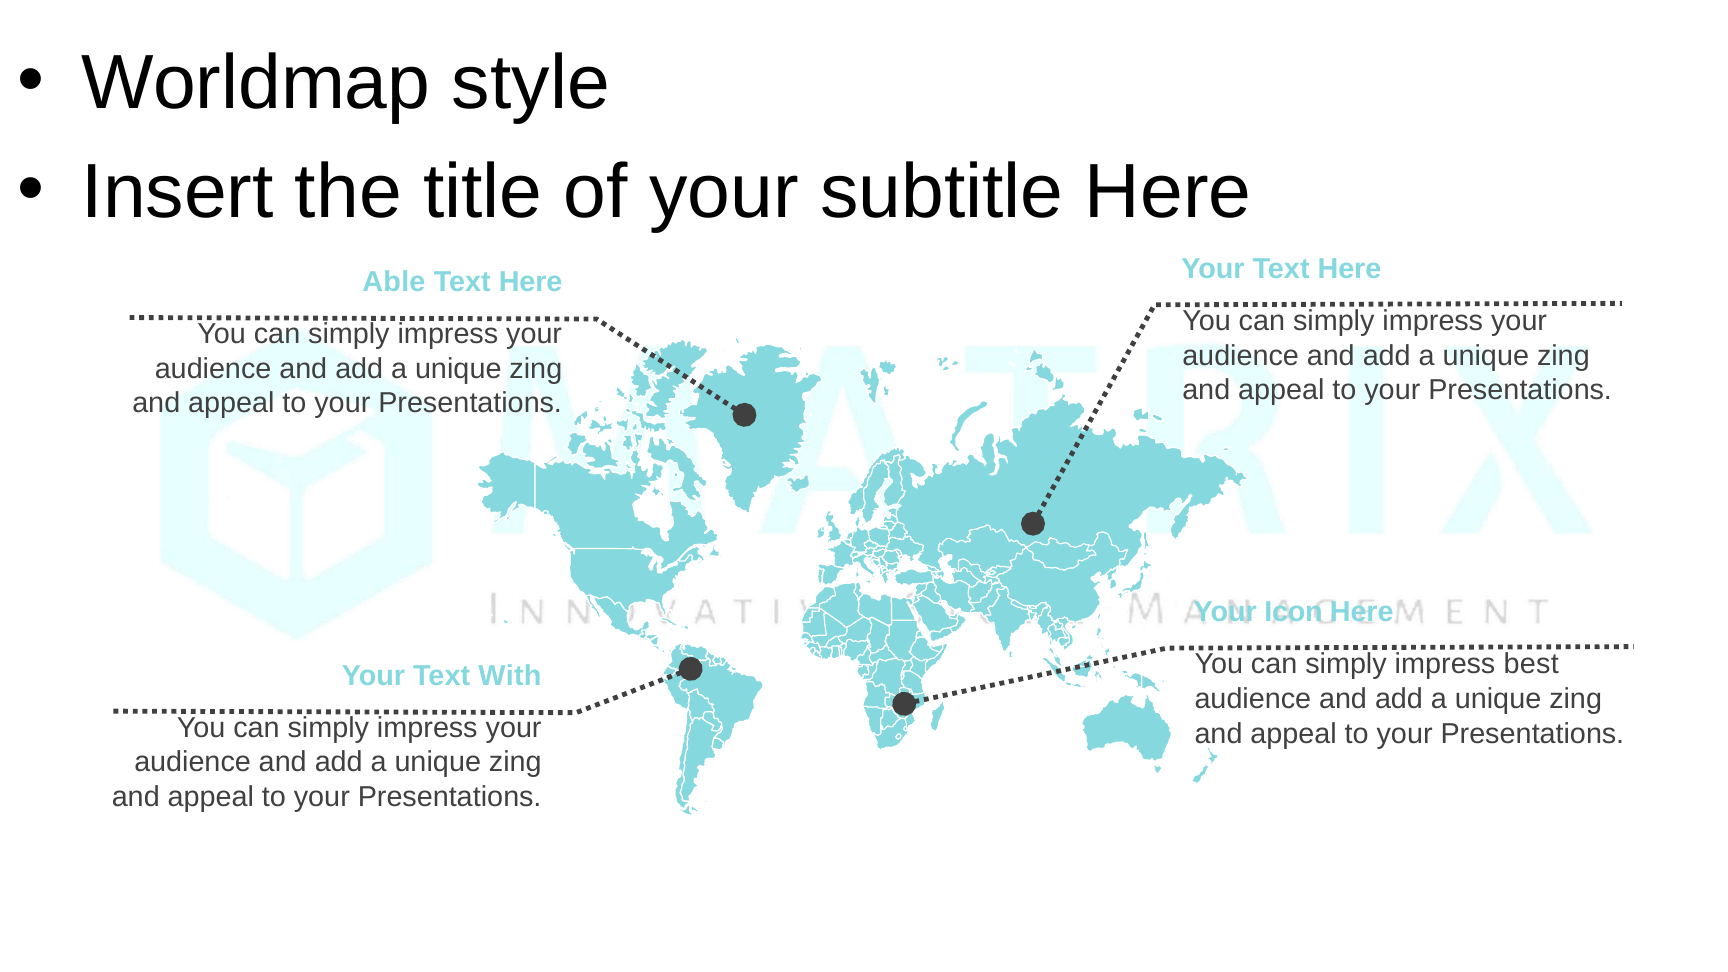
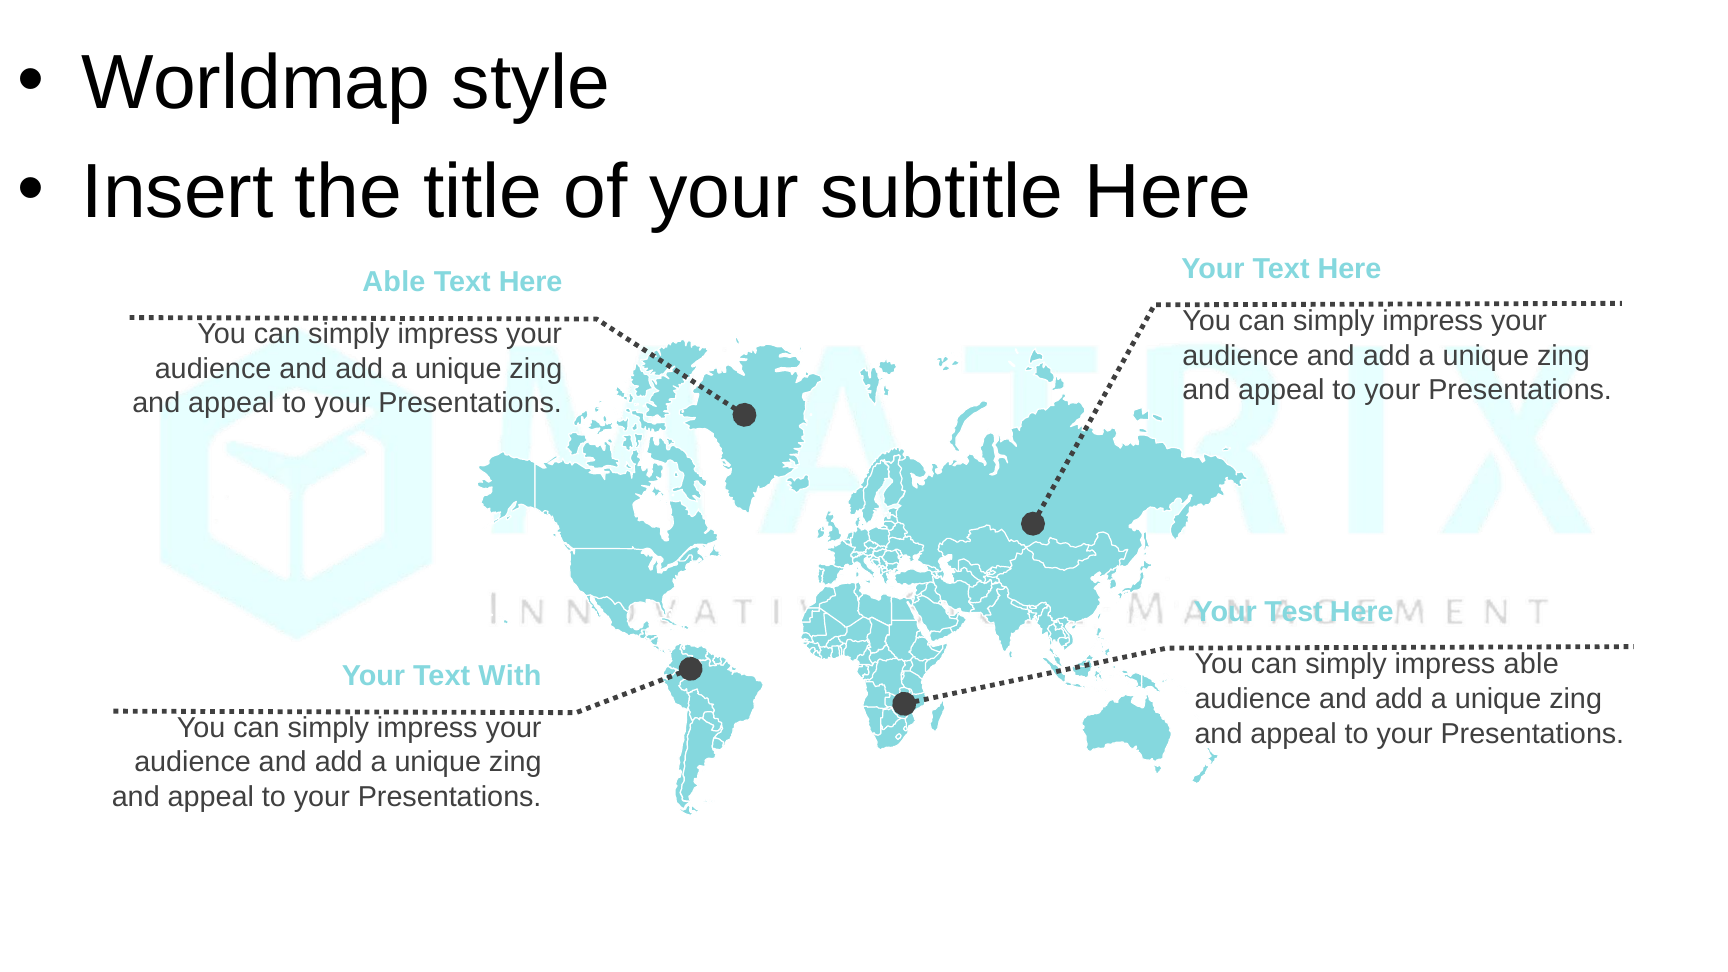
Icon: Icon -> Test (1293, 613)
impress best: best -> able (1531, 664)
